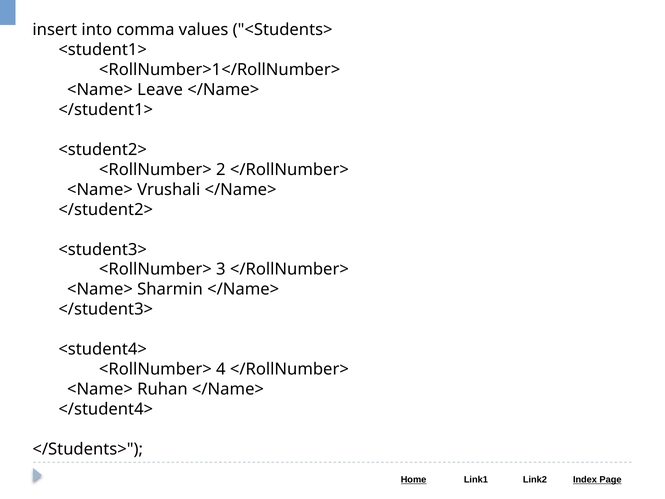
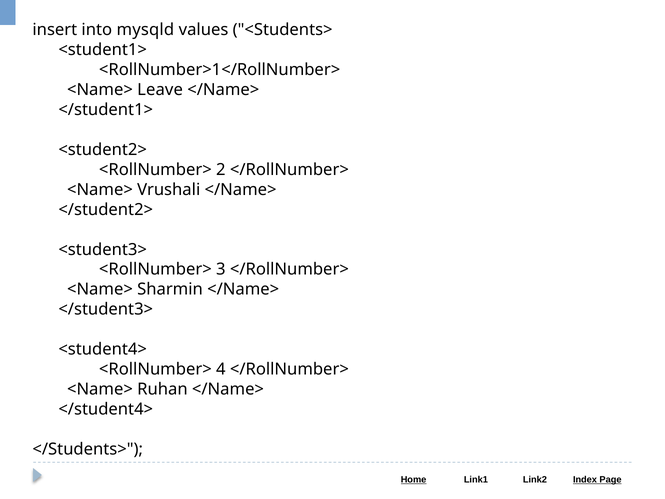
comma: comma -> mysqld (145, 30)
